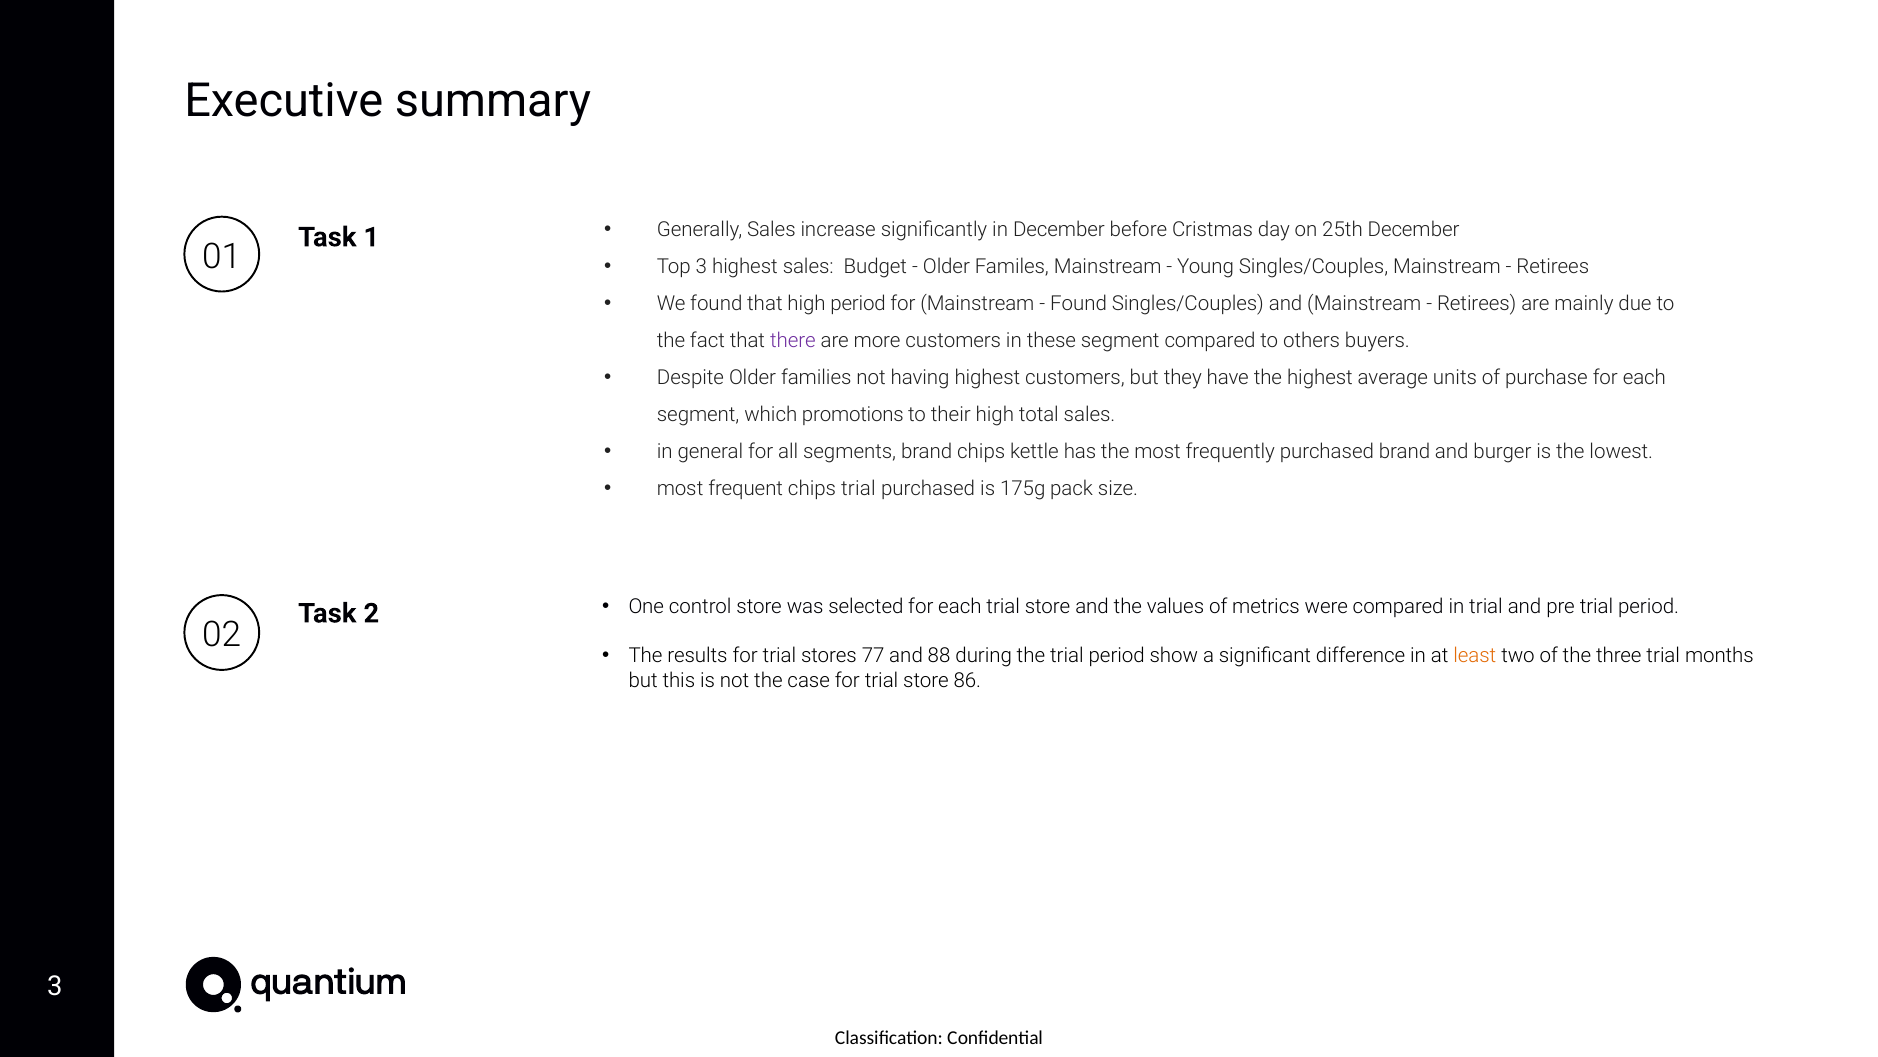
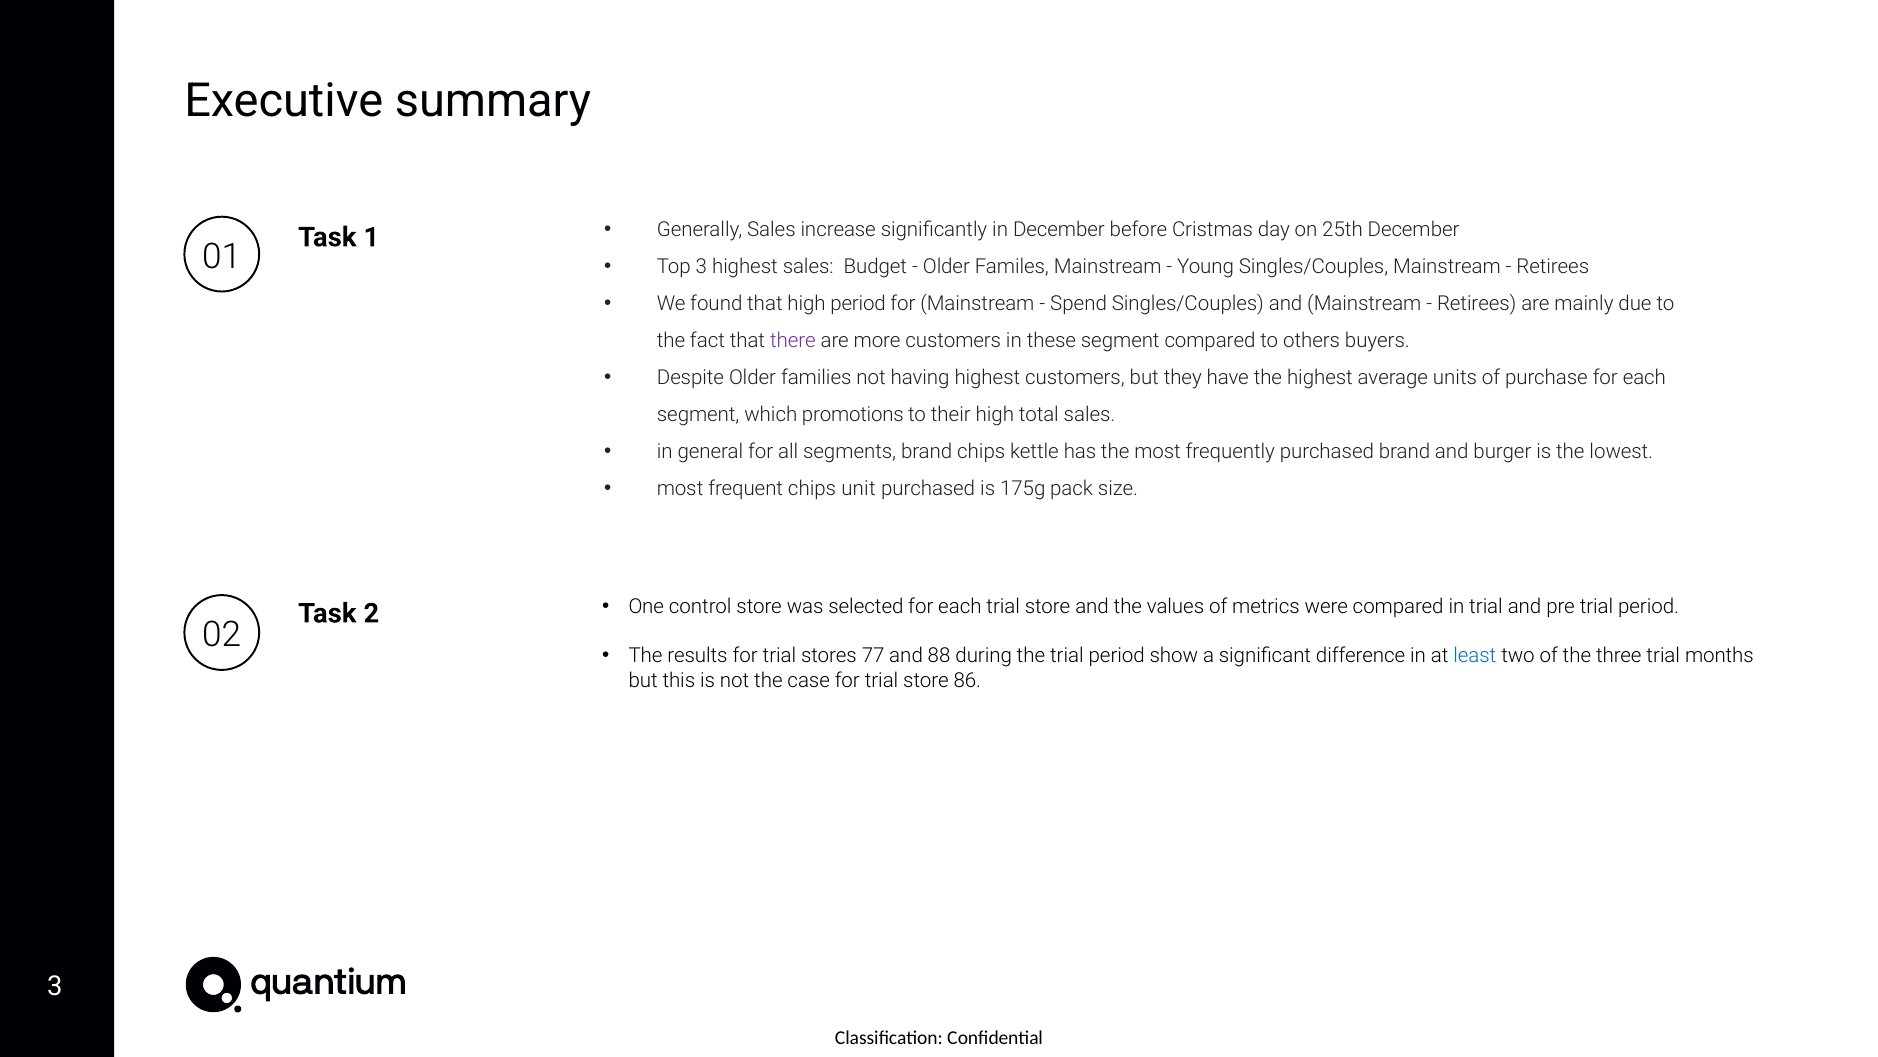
Found: Found -> Spend (1079, 304)
chips trial: trial -> unit (858, 488)
least colour: orange -> blue (1475, 655)
